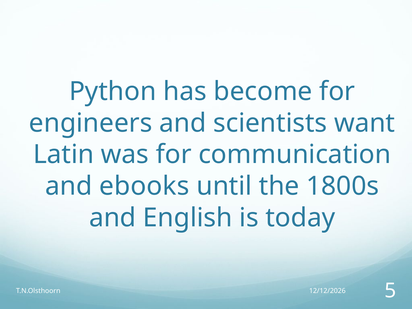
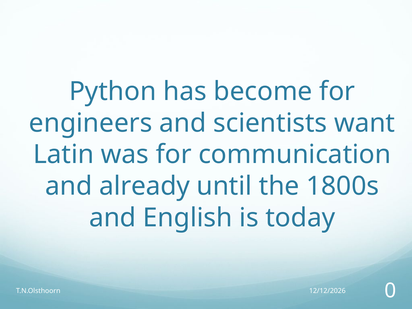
ebooks: ebooks -> already (144, 186)
5: 5 -> 0 (391, 291)
